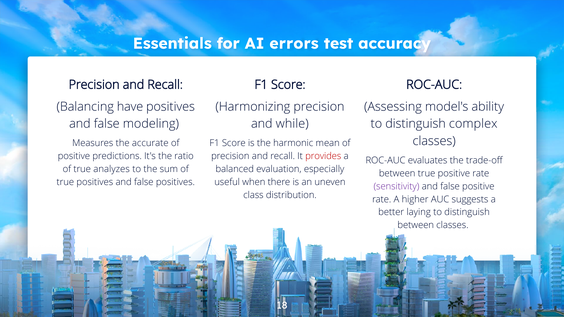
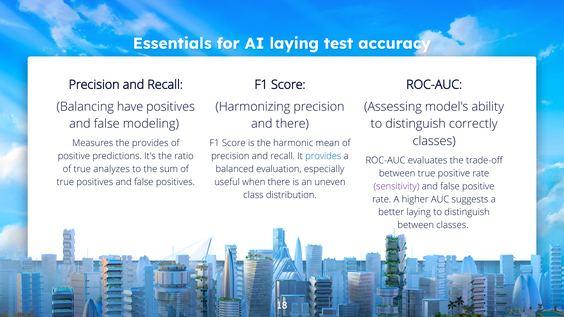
AI errors: errors -> laying (294, 44)
and while: while -> there (292, 124)
complex: complex -> correctly (473, 124)
the accurate: accurate -> provides (150, 143)
provides colour: red -> blue (323, 156)
